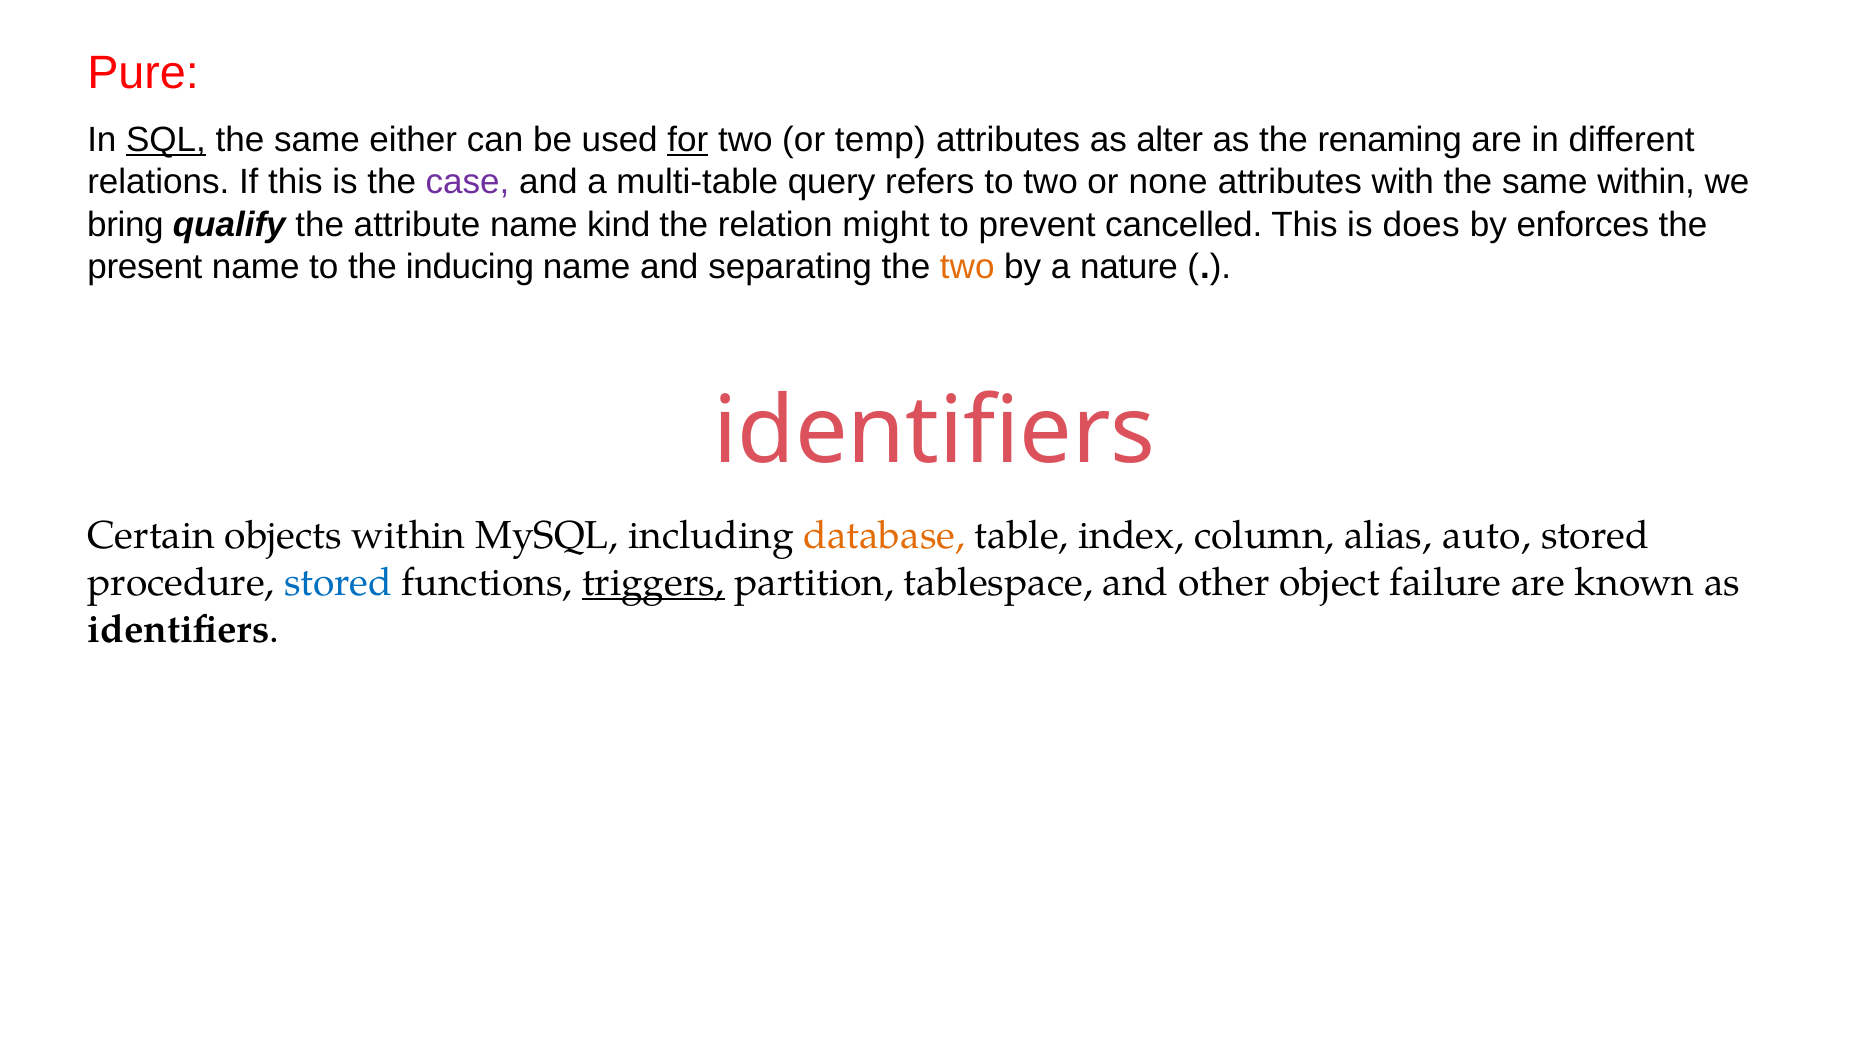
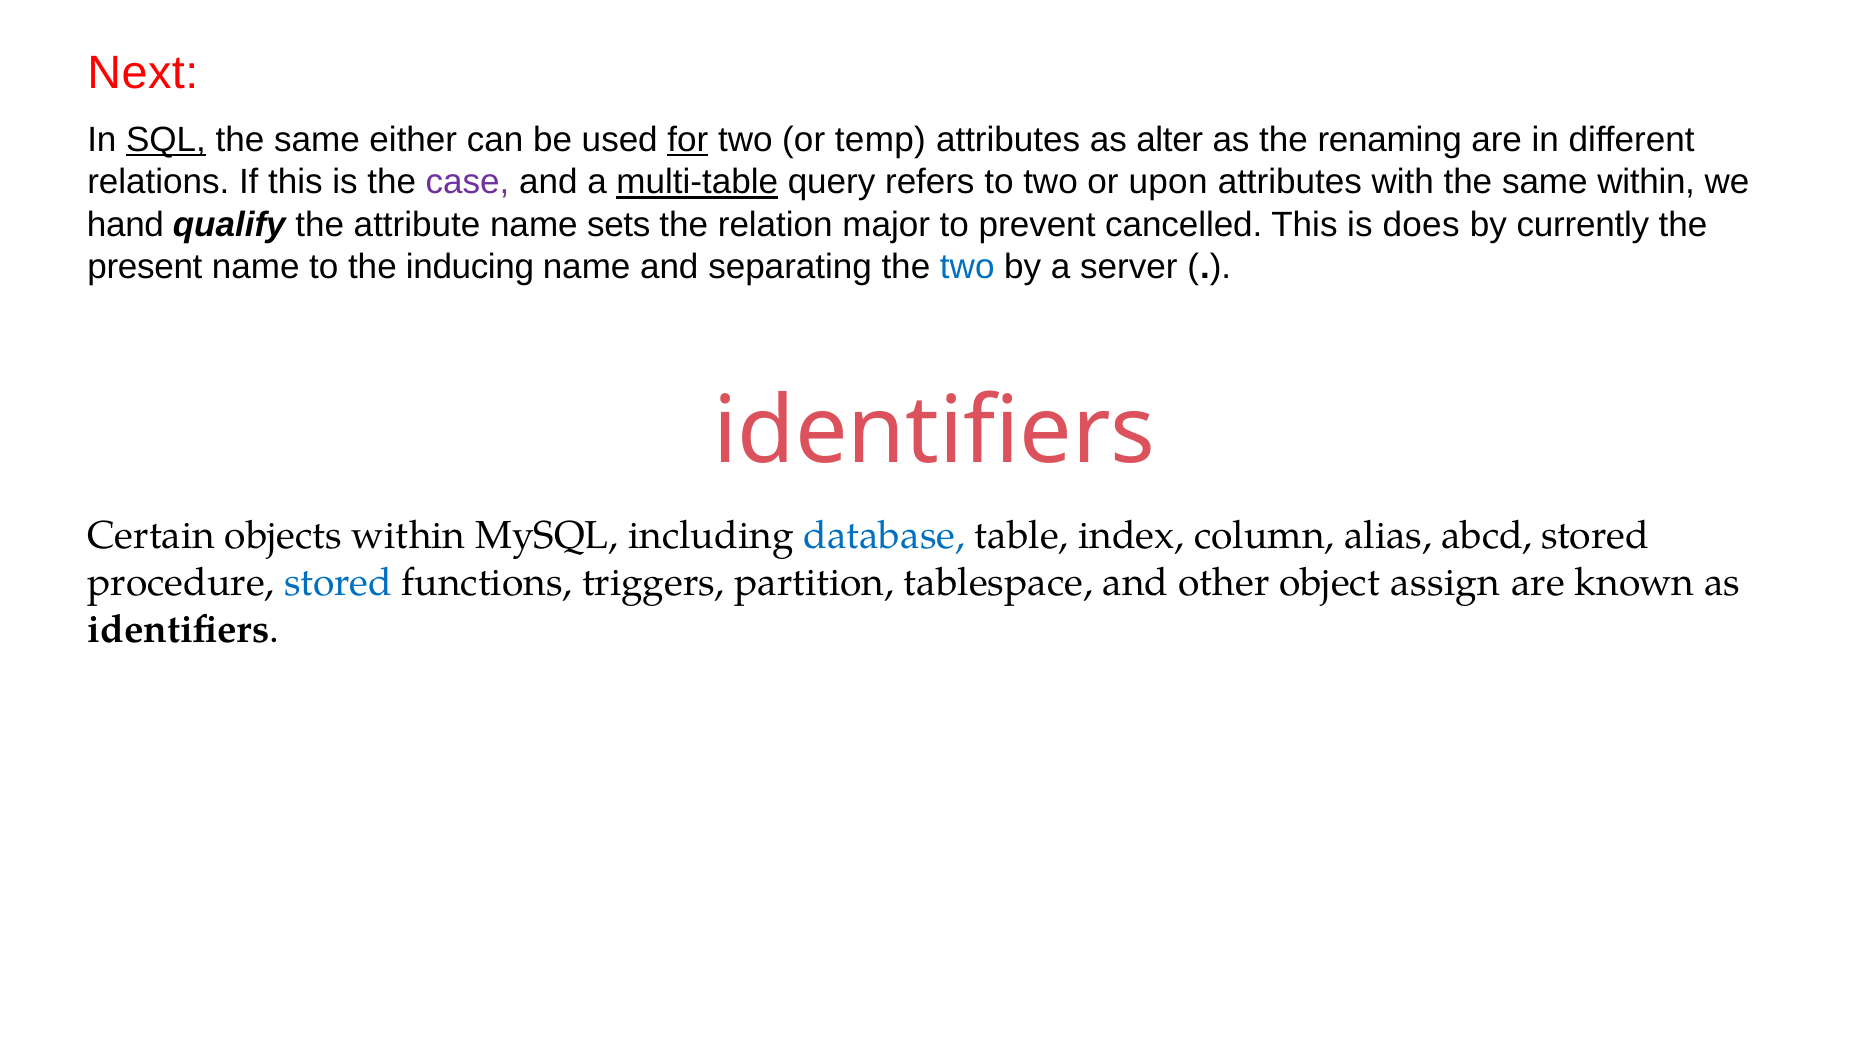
Pure: Pure -> Next (143, 73)
multi-table underline: none -> present (697, 182)
none: none -> upon (1168, 182)
bring: bring -> hand (125, 224)
kind: kind -> sets (619, 224)
might: might -> major (886, 224)
enforces: enforces -> currently (1583, 224)
two colour: orange -> blue (967, 267)
nature: nature -> server (1129, 267)
database colour: orange -> blue (884, 536)
auto: auto -> abcd (1487, 536)
triggers underline: present -> none (653, 582)
failure: failure -> assign (1445, 582)
